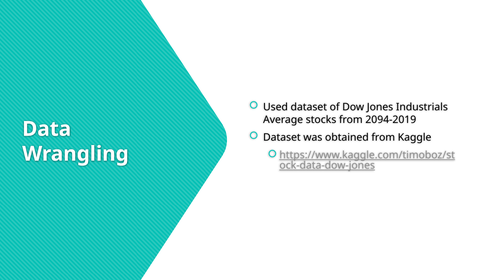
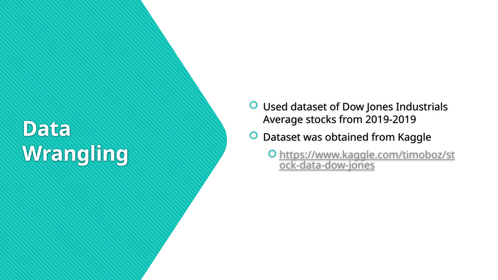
2094-2019: 2094-2019 -> 2019-2019 (391, 120)
